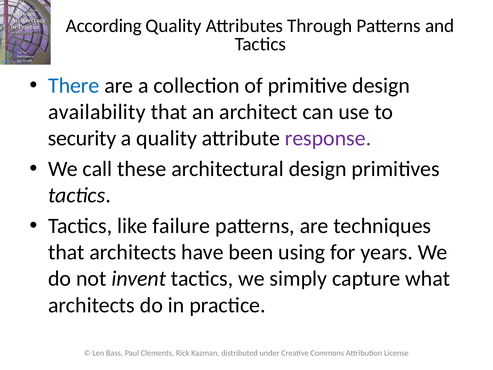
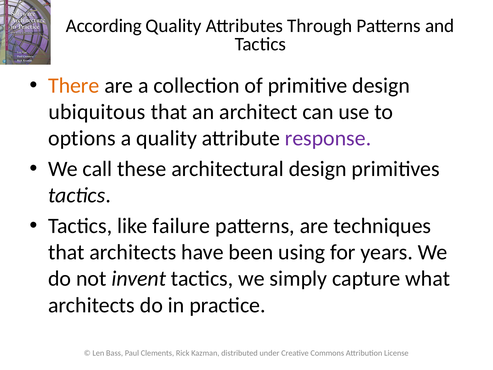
There colour: blue -> orange (74, 86)
availability: availability -> ubiquitous (97, 112)
security: security -> options (82, 138)
